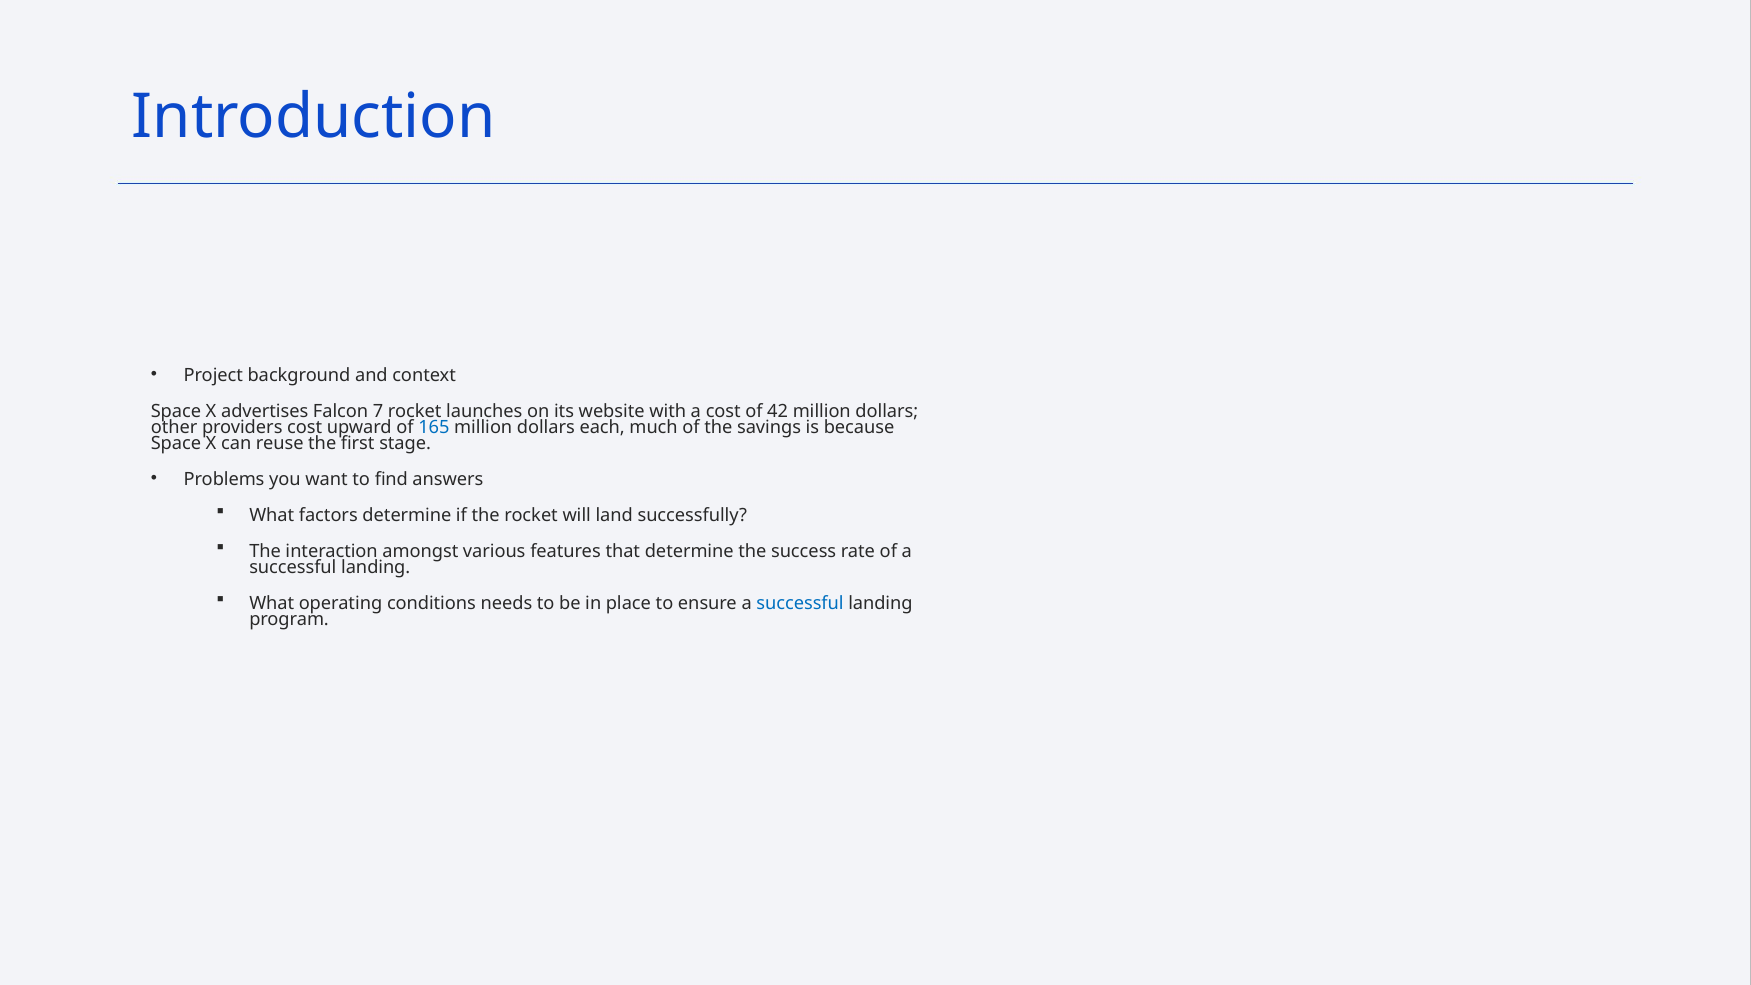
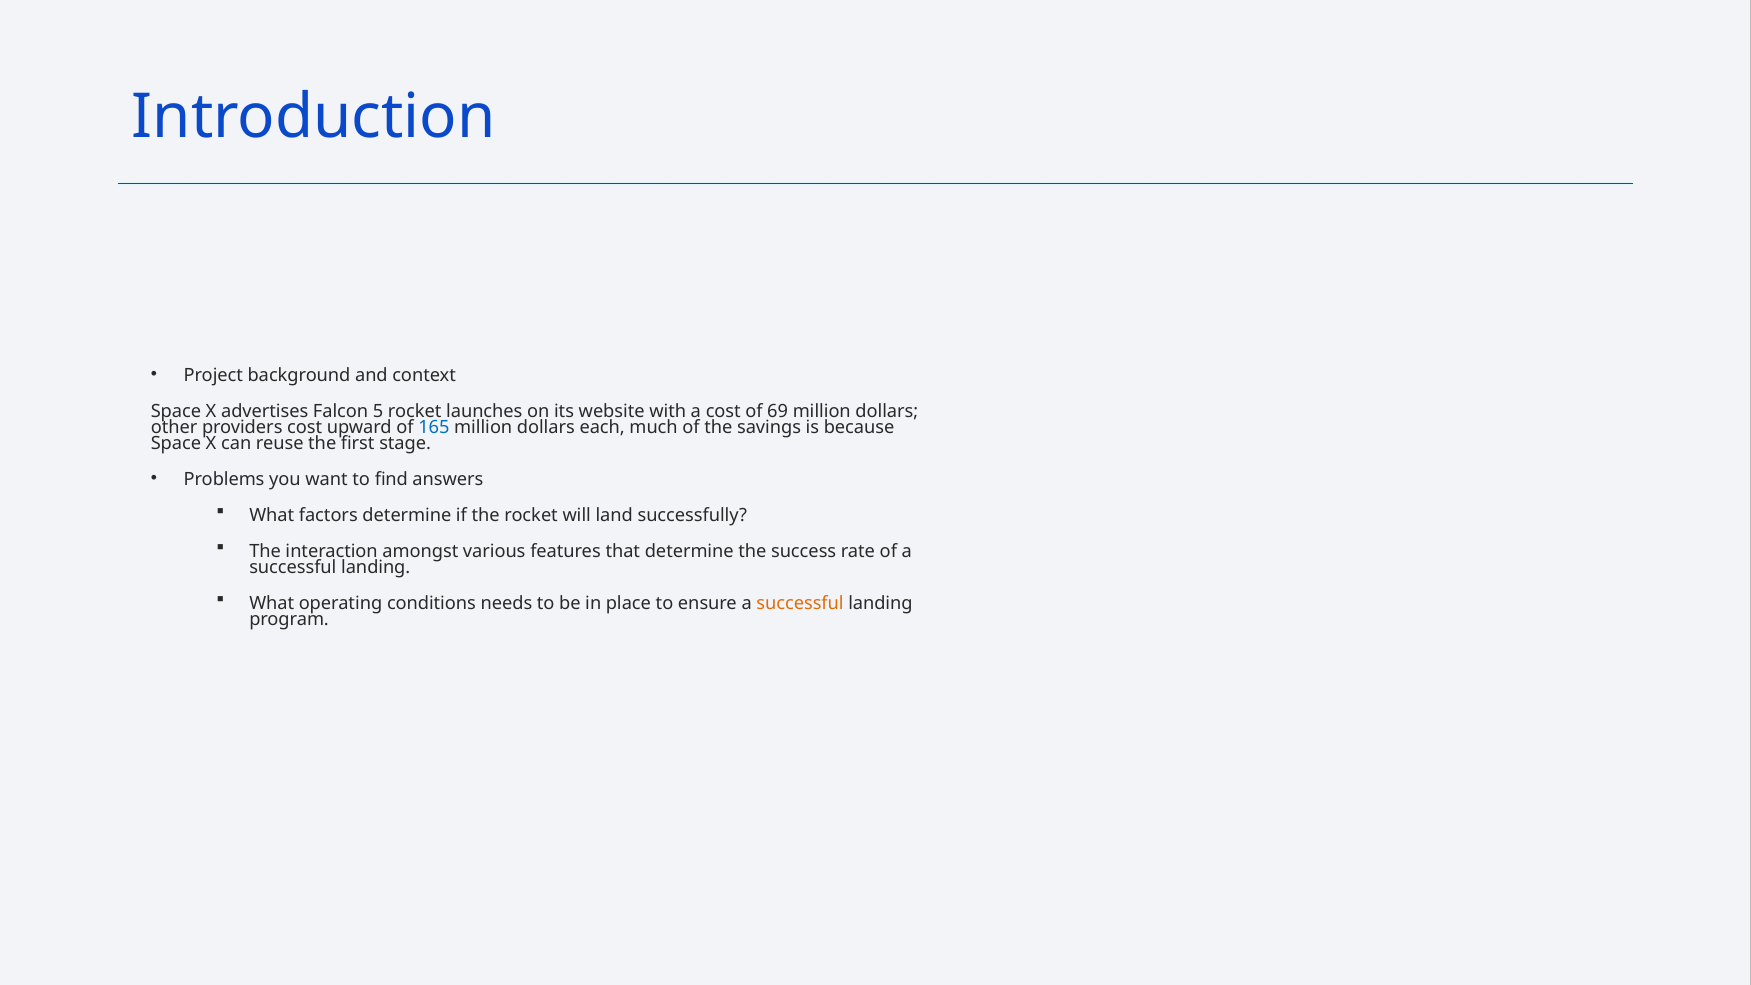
7: 7 -> 5 (378, 411)
42: 42 -> 69 (778, 411)
successful colour: blue -> orange (800, 604)
